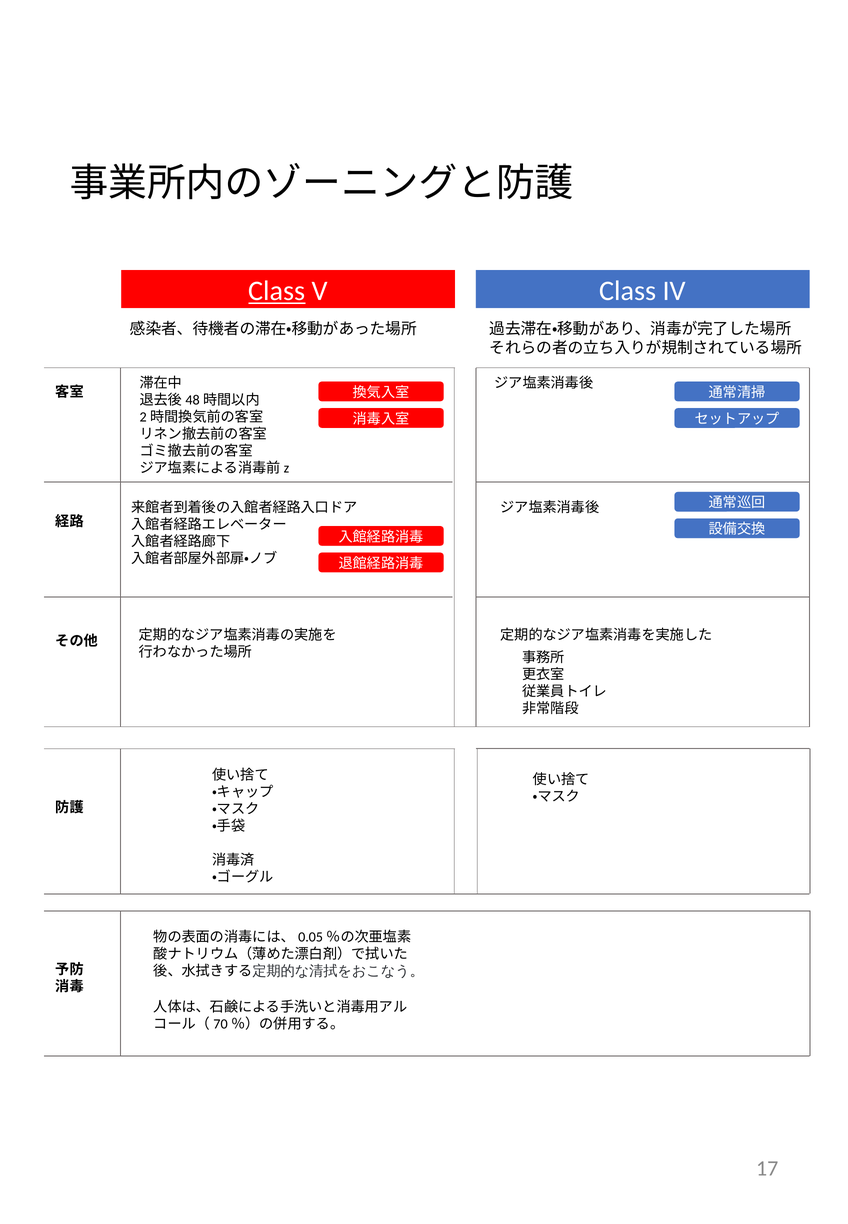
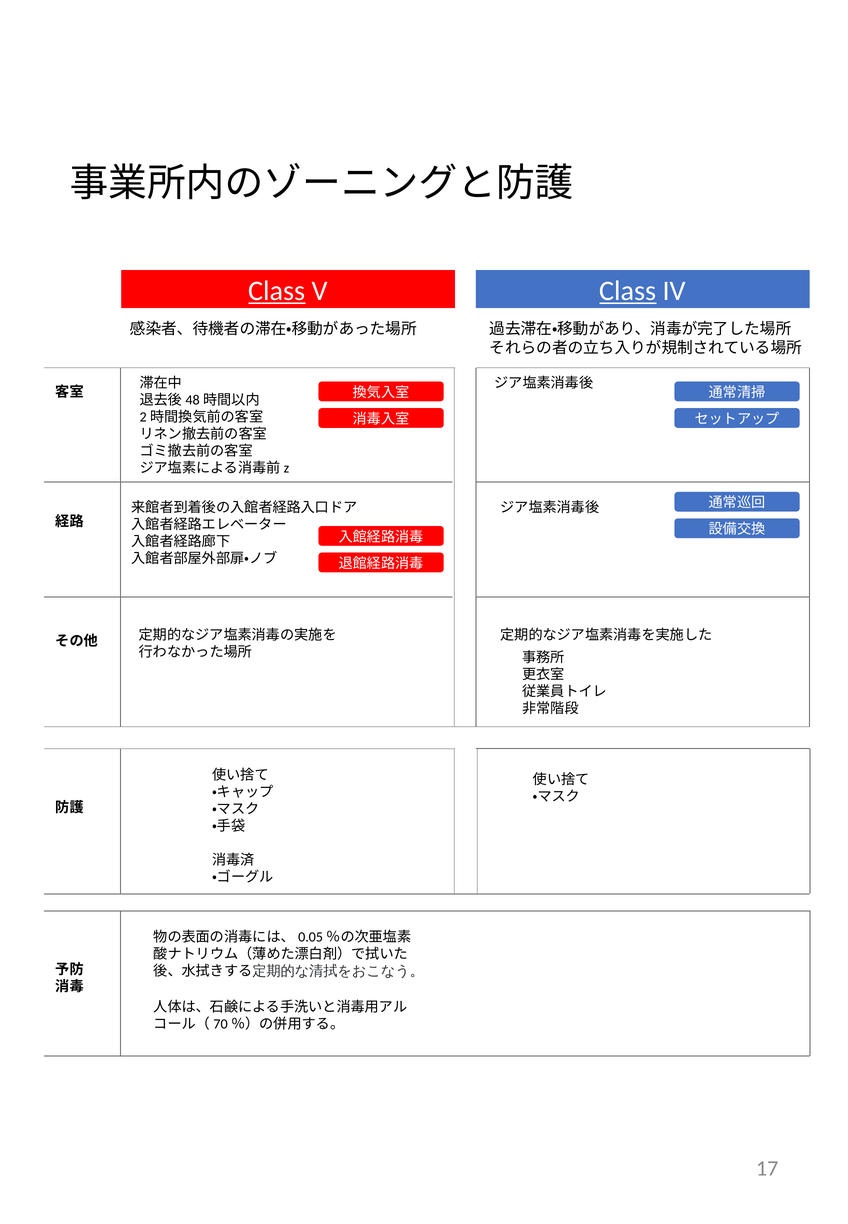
Class underline: none -> present (628, 291)
